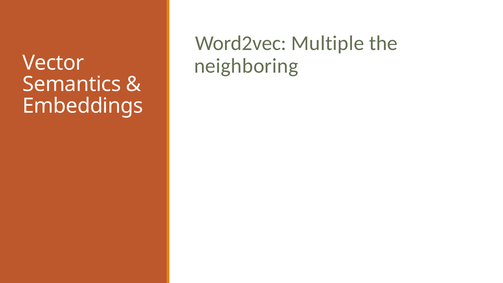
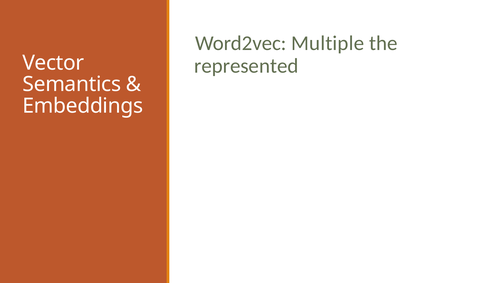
neighboring: neighboring -> represented (246, 66)
